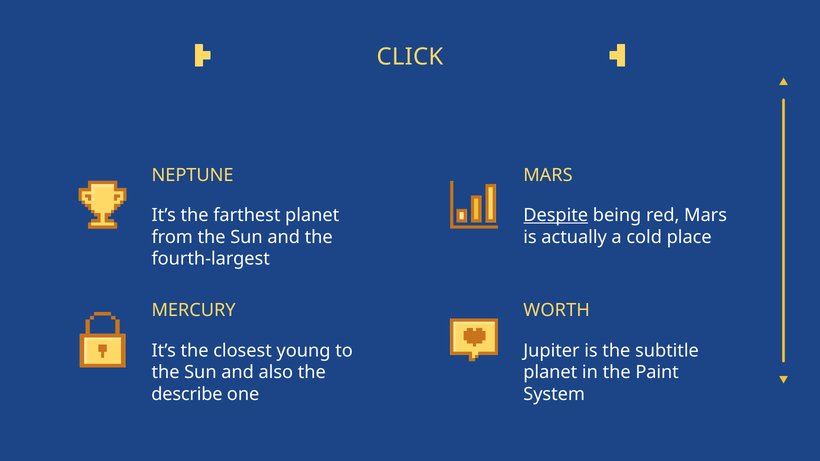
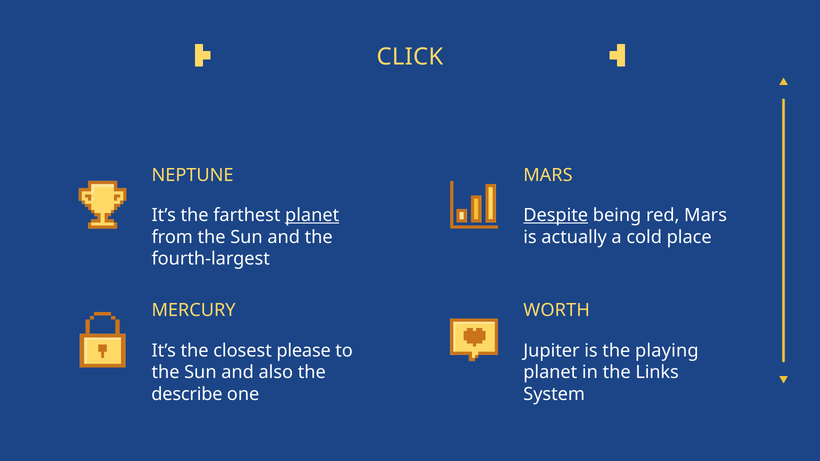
planet underline: none -> present (312, 215)
young: young -> please (304, 351)
subtitle: subtitle -> playing (667, 351)
Paint: Paint -> Links (657, 373)
